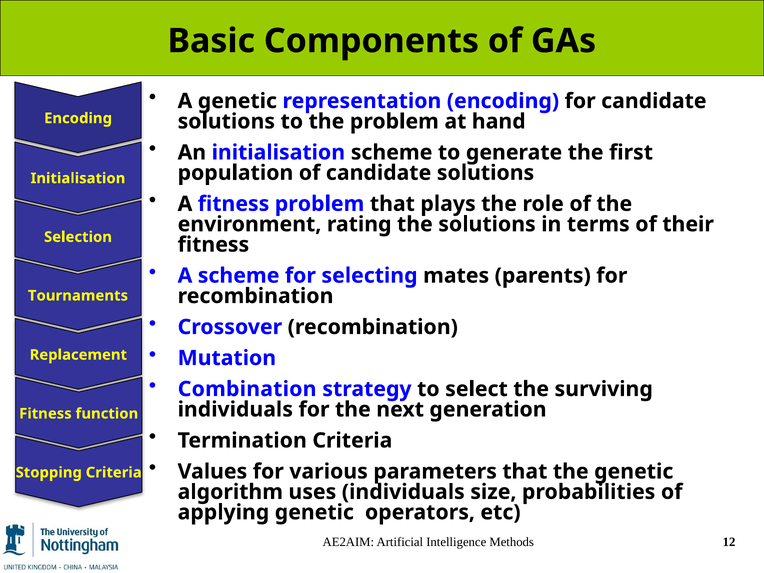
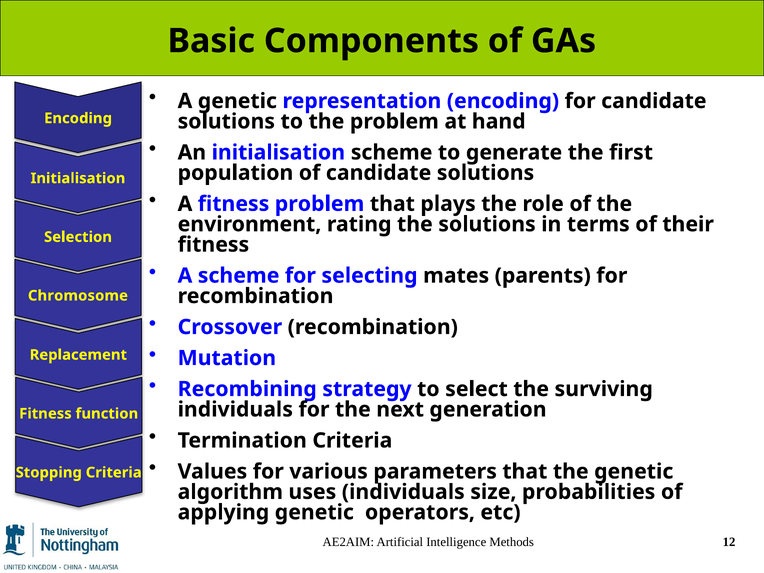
Tournaments: Tournaments -> Chromosome (78, 296)
Combination: Combination -> Recombining (247, 389)
